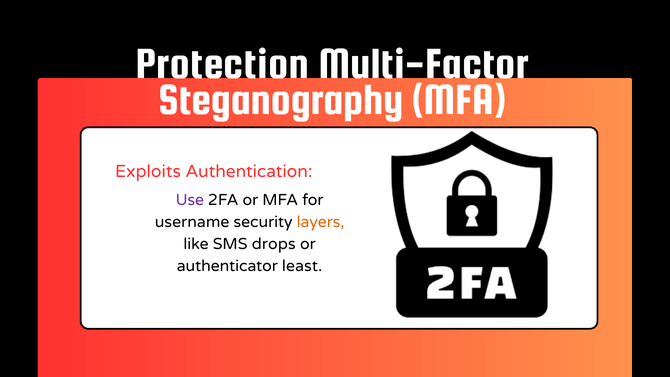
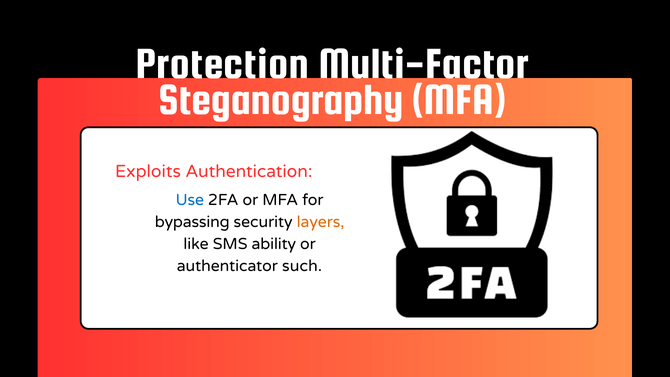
Use colour: purple -> blue (190, 200)
username: username -> bypassing (192, 222)
drops: drops -> ability (274, 244)
least: least -> such (302, 266)
